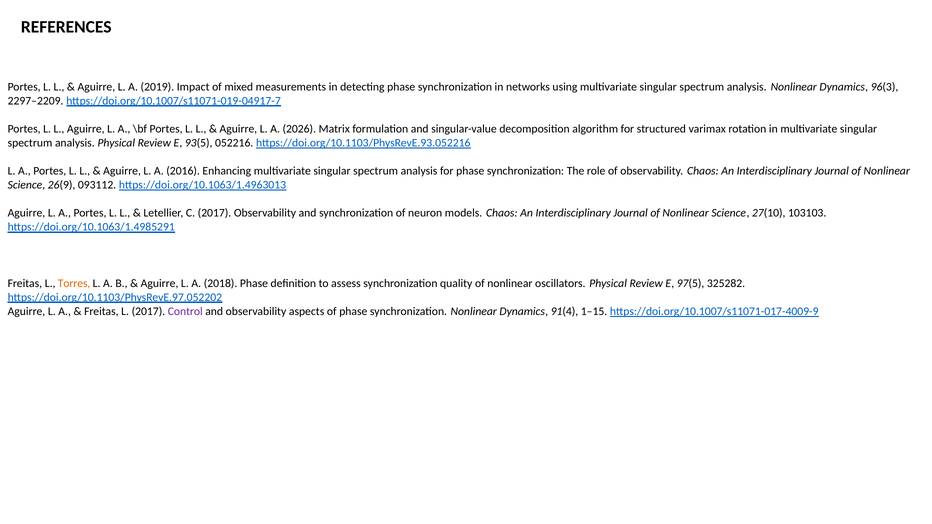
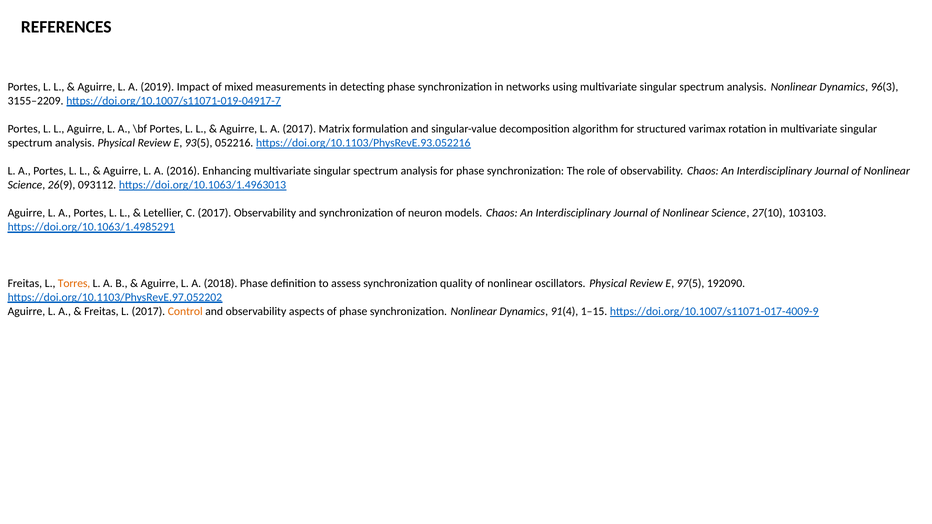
2297–2209: 2297–2209 -> 3155–2209 (36, 101)
A 2026: 2026 -> 2017 (299, 129)
325282: 325282 -> 192090 (726, 283)
Control colour: purple -> orange (185, 312)
